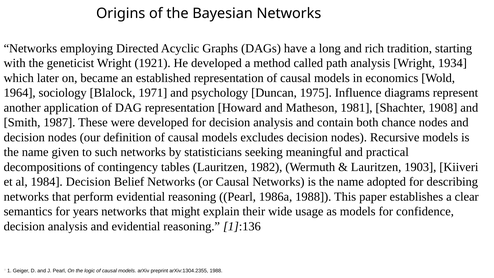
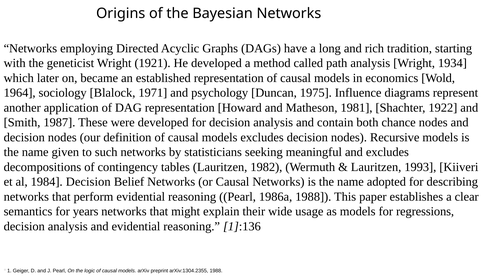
1908: 1908 -> 1922 (443, 108)
and practical: practical -> excludes (387, 152)
1903: 1903 -> 1993 (420, 167)
confidence: confidence -> regressions (425, 211)
